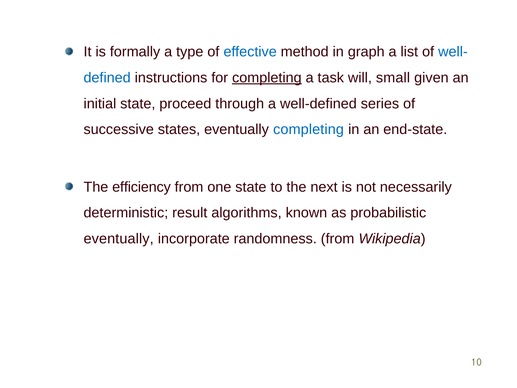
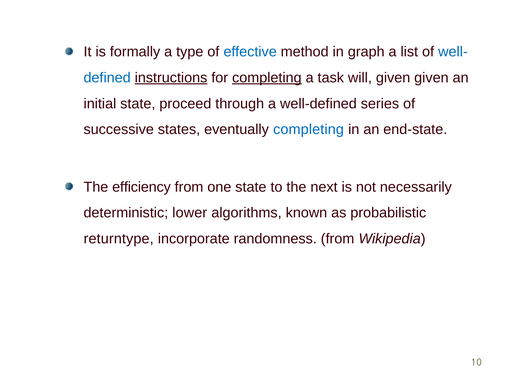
instructions underline: none -> present (171, 78)
will small: small -> given (393, 78)
result: result -> lower (190, 213)
eventually: eventually -> returntype (119, 239)
